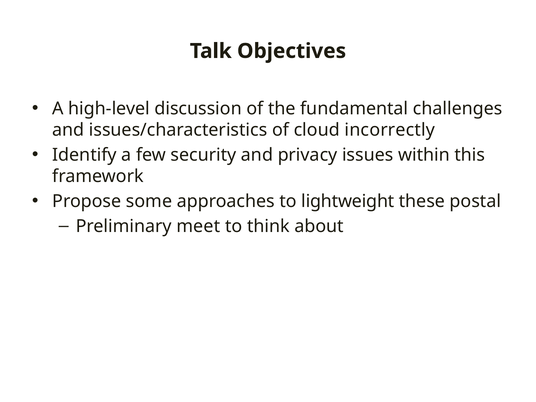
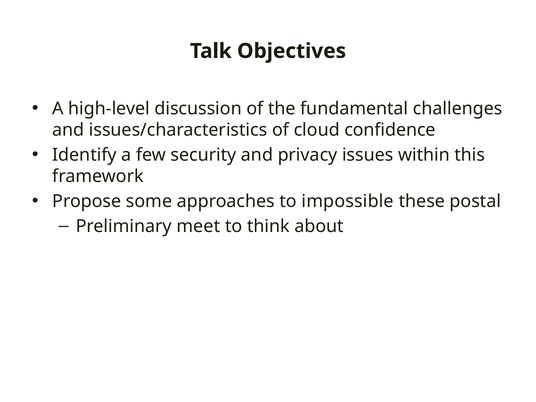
incorrectly: incorrectly -> confidence (390, 130)
lightweight: lightweight -> impossible (348, 201)
